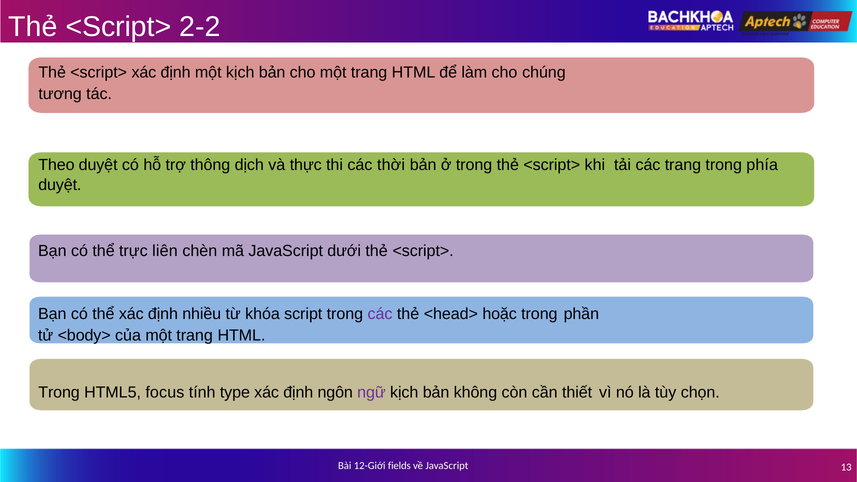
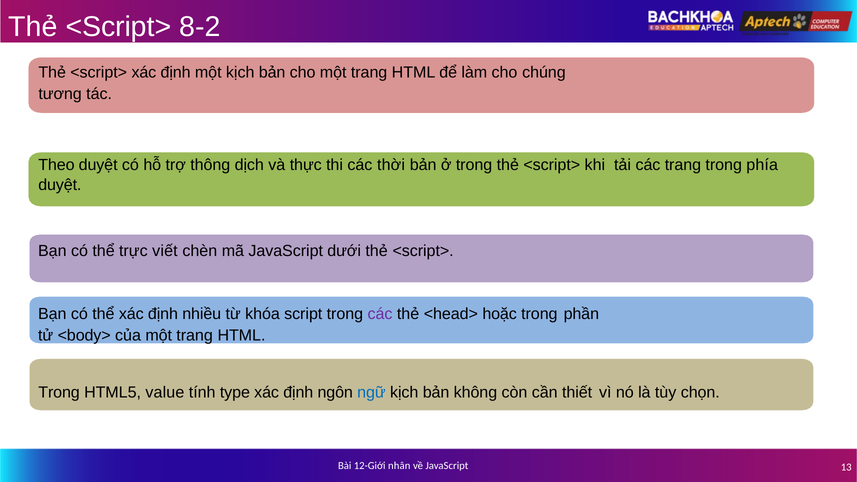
2-2: 2-2 -> 8-2 (200, 27)
liên: liên -> viết (165, 251)
focus: focus -> value (165, 393)
ngữ colour: purple -> blue (371, 393)
fields: fields -> nhân (399, 466)
